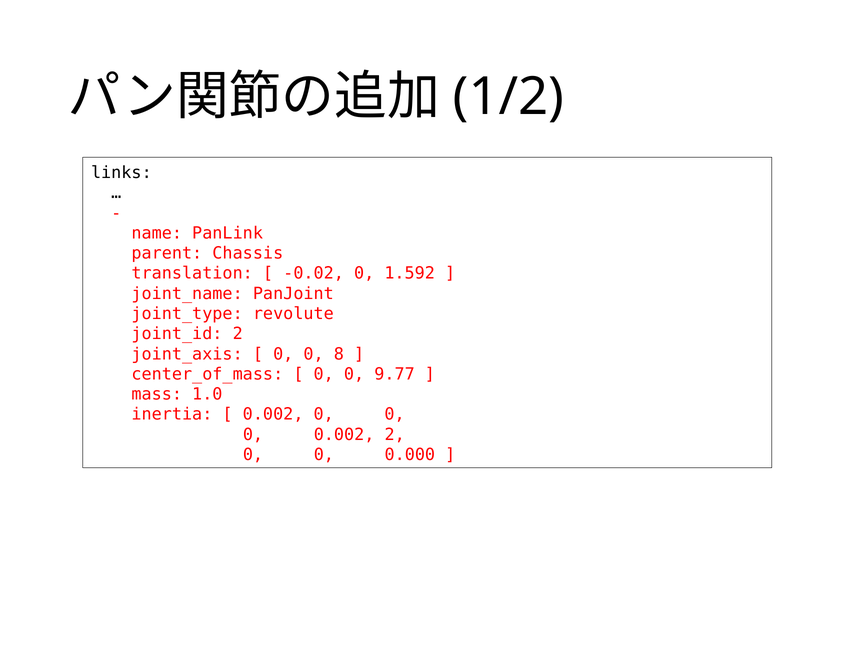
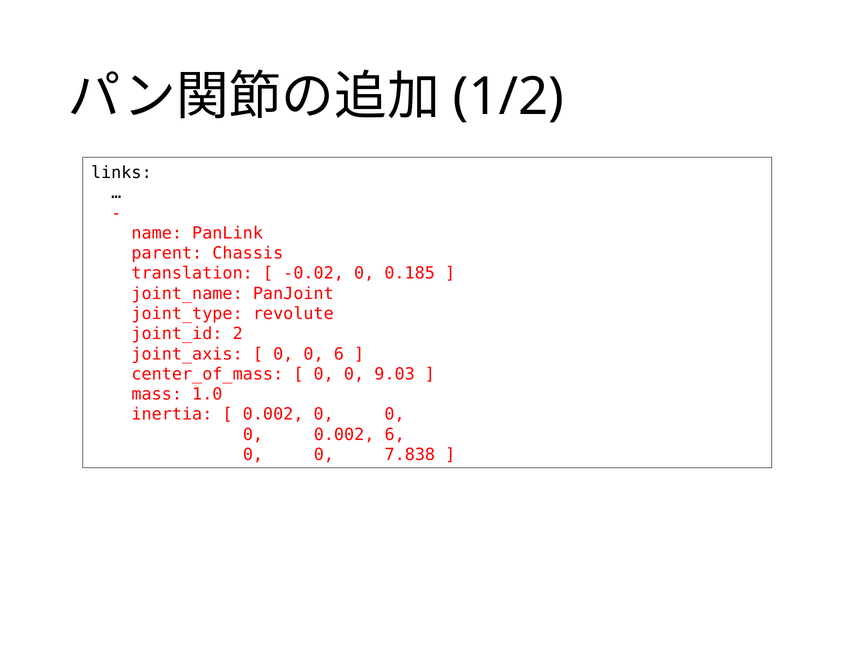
1.592: 1.592 -> 0.185 (410, 274)
0 8: 8 -> 6 (339, 354)
9.77: 9.77 -> 9.03 (395, 374)
0.002 2: 2 -> 6 (395, 435)
0.000: 0.000 -> 7.838 (410, 455)
